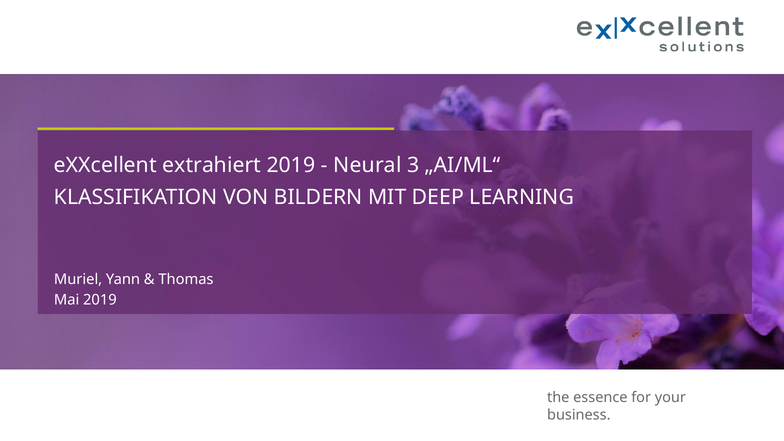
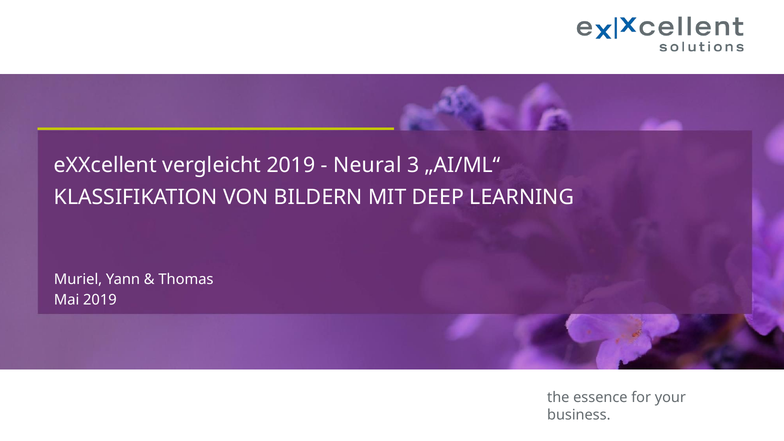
extrahiert: extrahiert -> vergleicht (212, 165)
